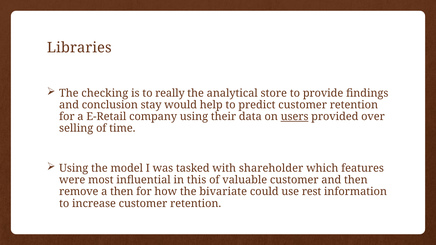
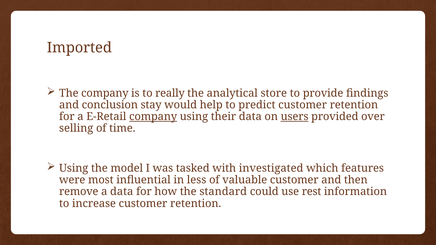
Libraries: Libraries -> Imported (79, 48)
The checking: checking -> company (105, 93)
company underline: none -> present (153, 117)
shareholder: shareholder -> investigated (271, 168)
this: this -> less (197, 180)
a then: then -> data (122, 192)
bivariate: bivariate -> standard (223, 192)
